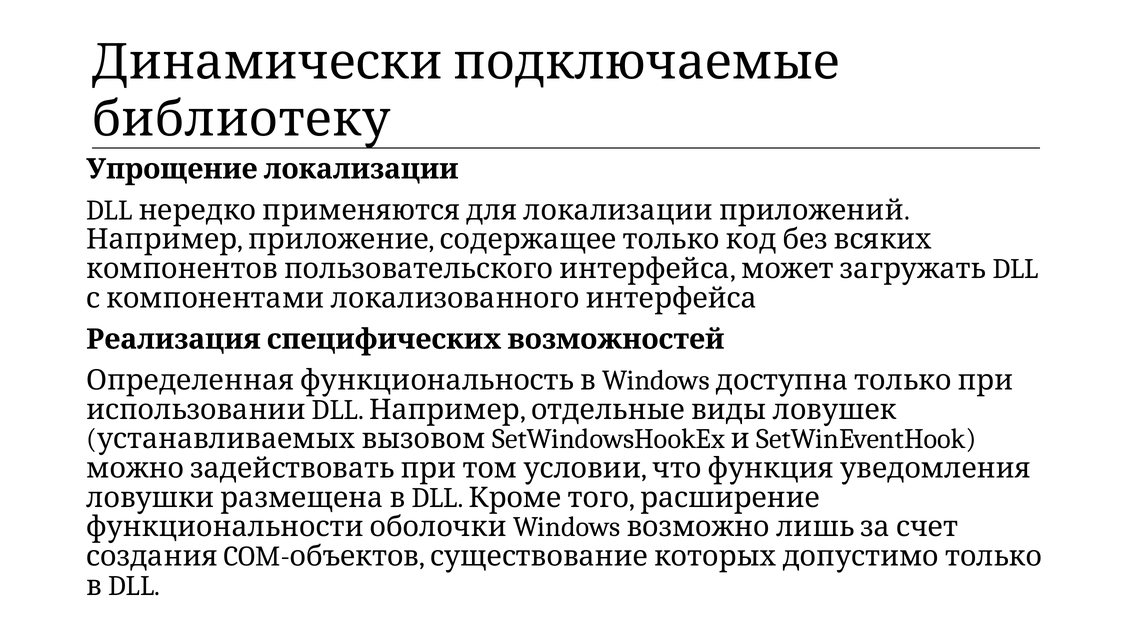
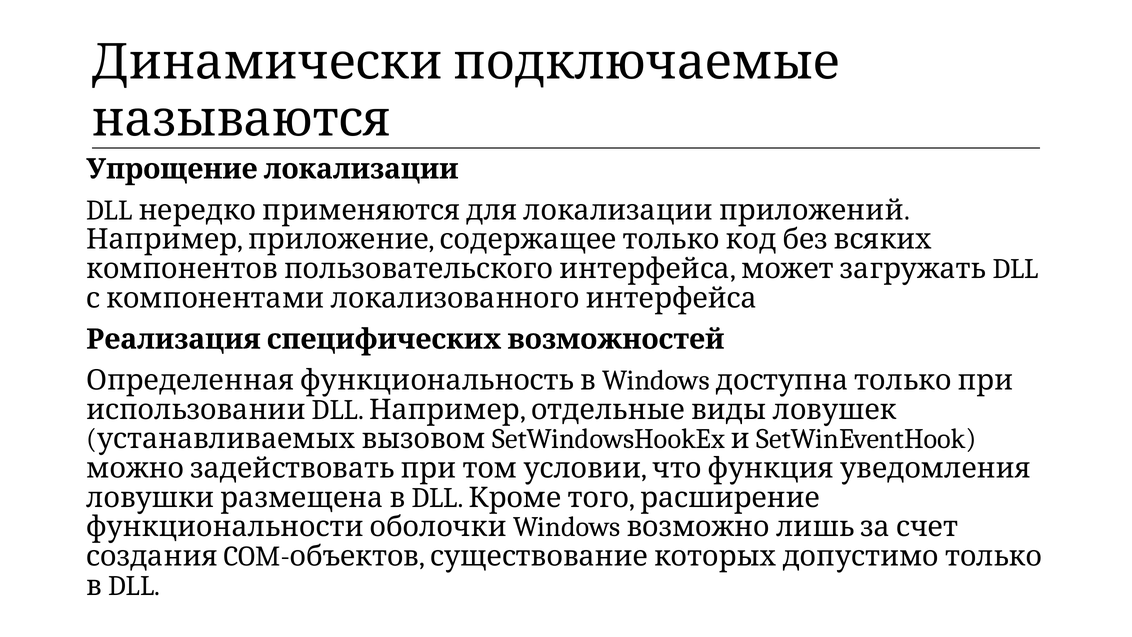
библиотеку: библиотеку -> называются (242, 119)
